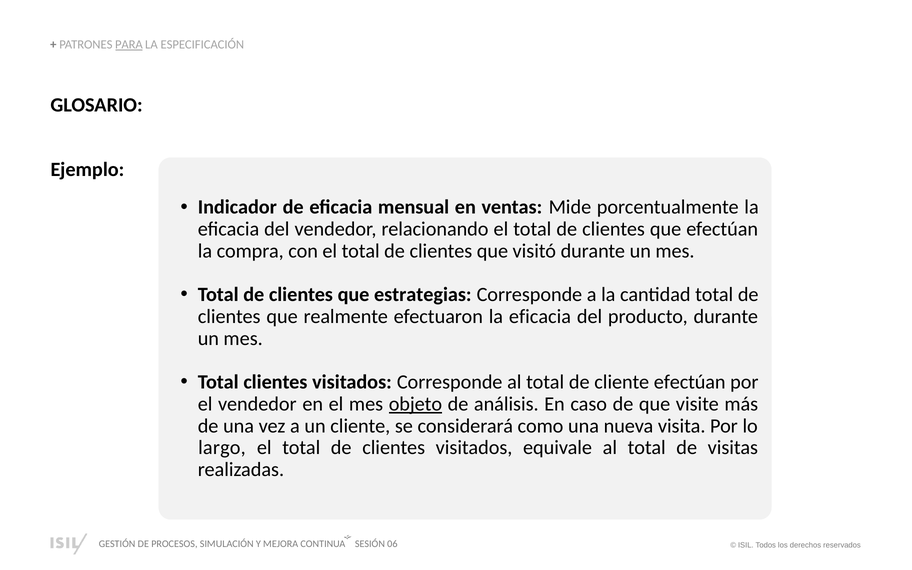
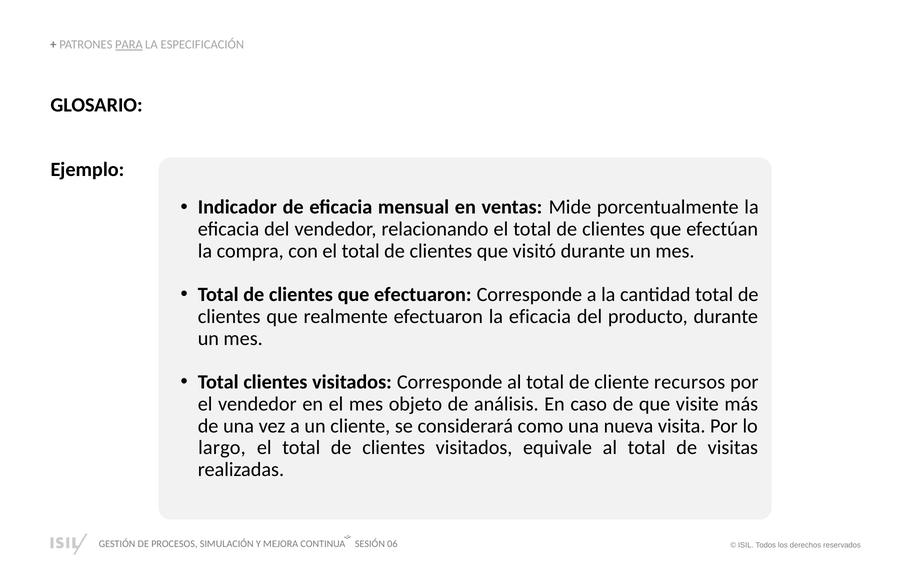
que estrategias: estrategias -> efectuaron (423, 295)
cliente efectúan: efectúan -> recursos (690, 382)
objeto underline: present -> none (415, 404)
